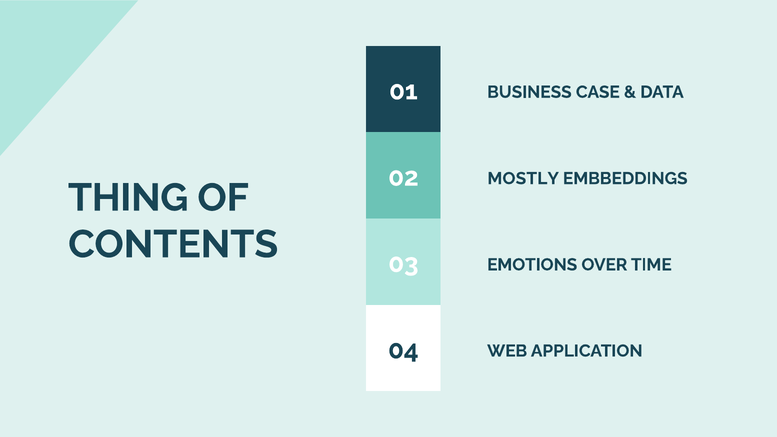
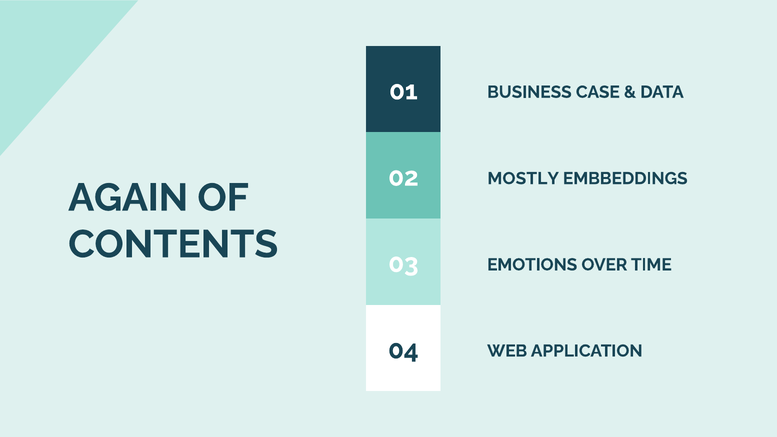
THING: THING -> AGAIN (128, 198)
